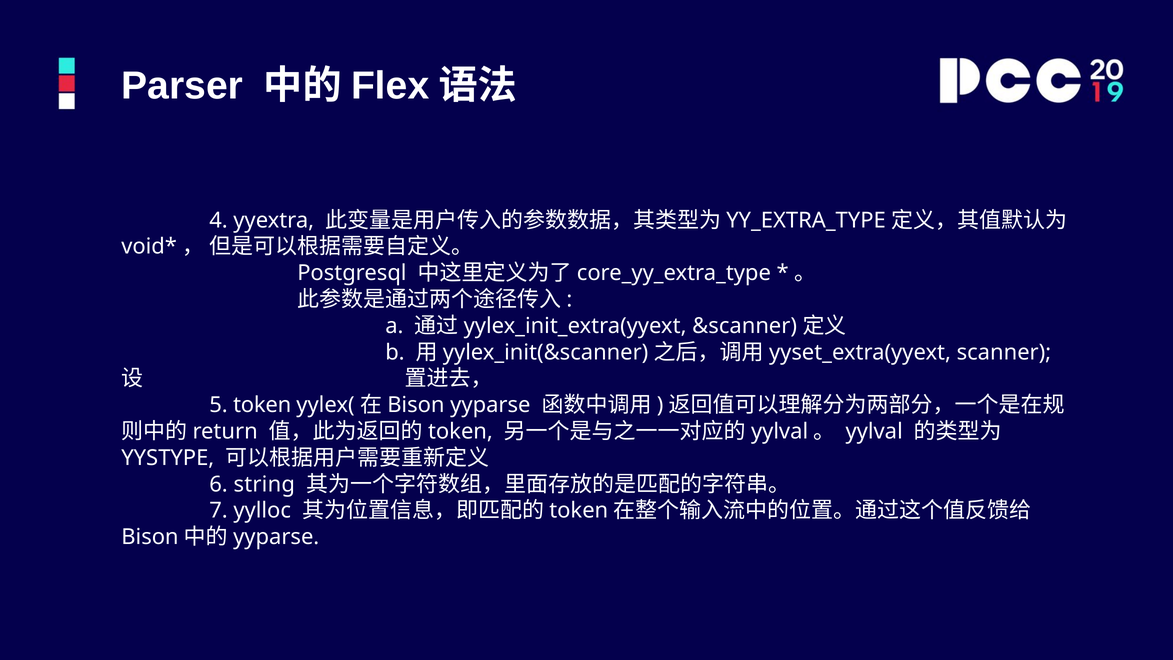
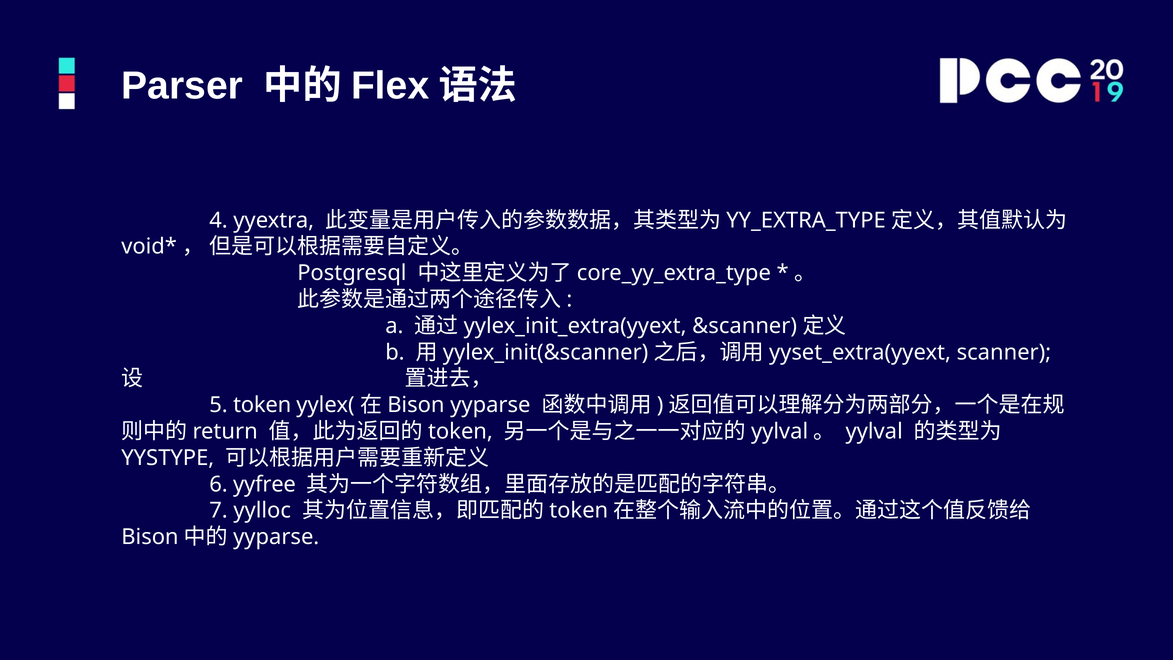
string: string -> yyfree (264, 484)
